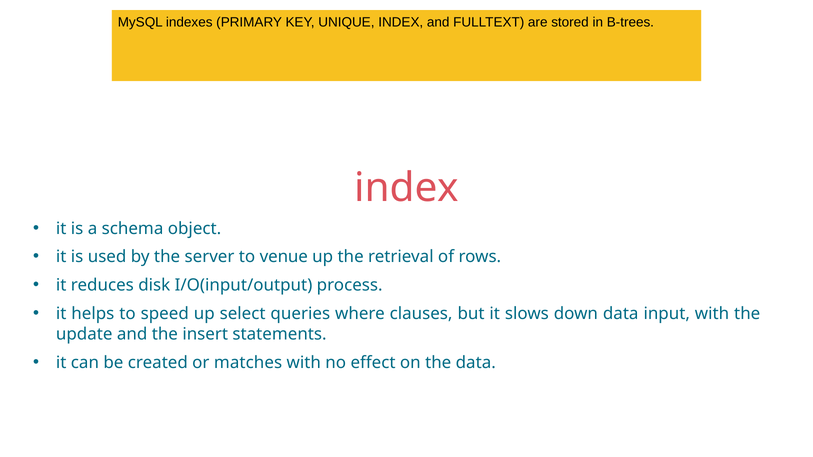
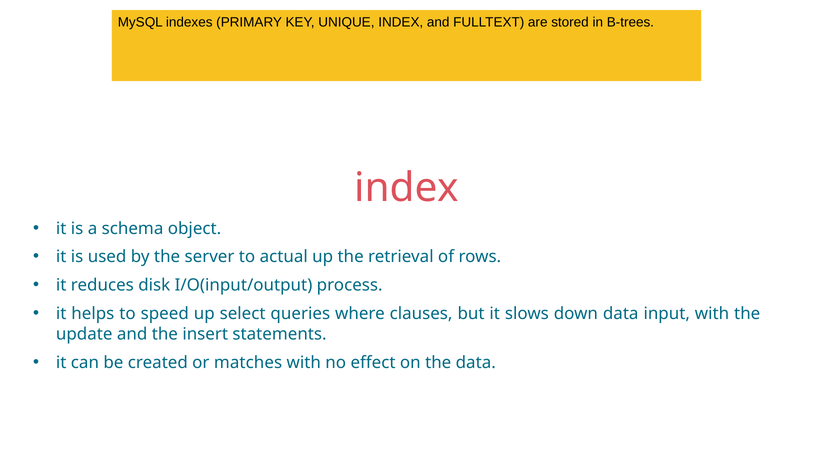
venue: venue -> actual (284, 257)
